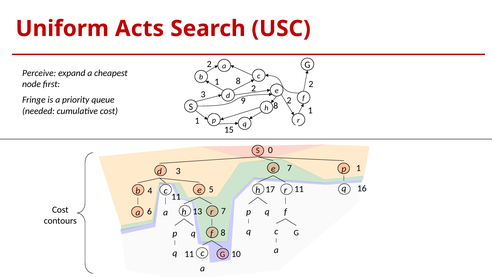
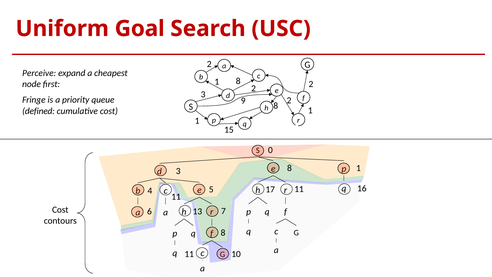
Acts: Acts -> Goal (140, 29)
needed: needed -> defined (39, 111)
3 7: 7 -> 8 (289, 168)
